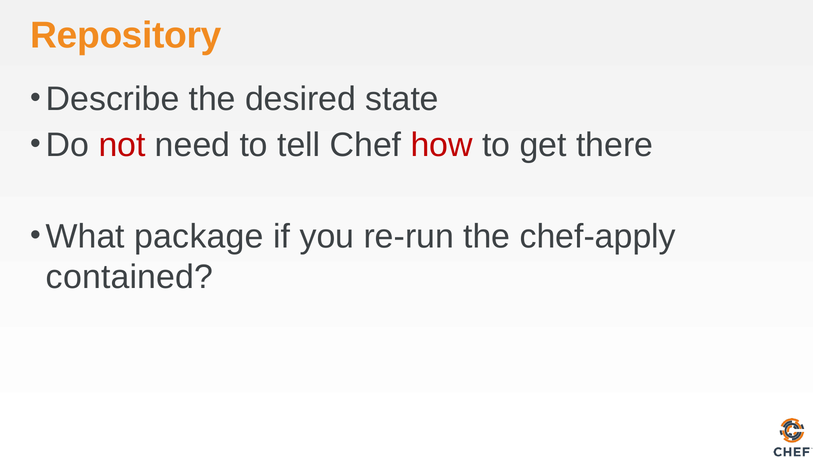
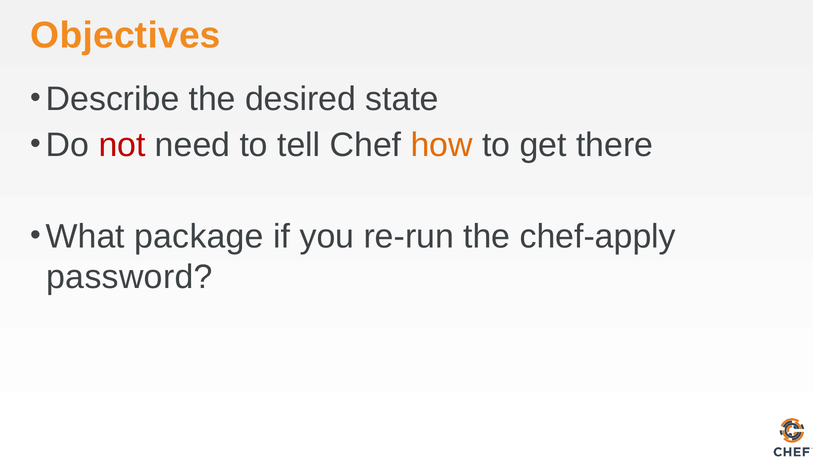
Repository: Repository -> Objectives (126, 35)
how colour: red -> orange (442, 145)
contained: contained -> password (129, 277)
